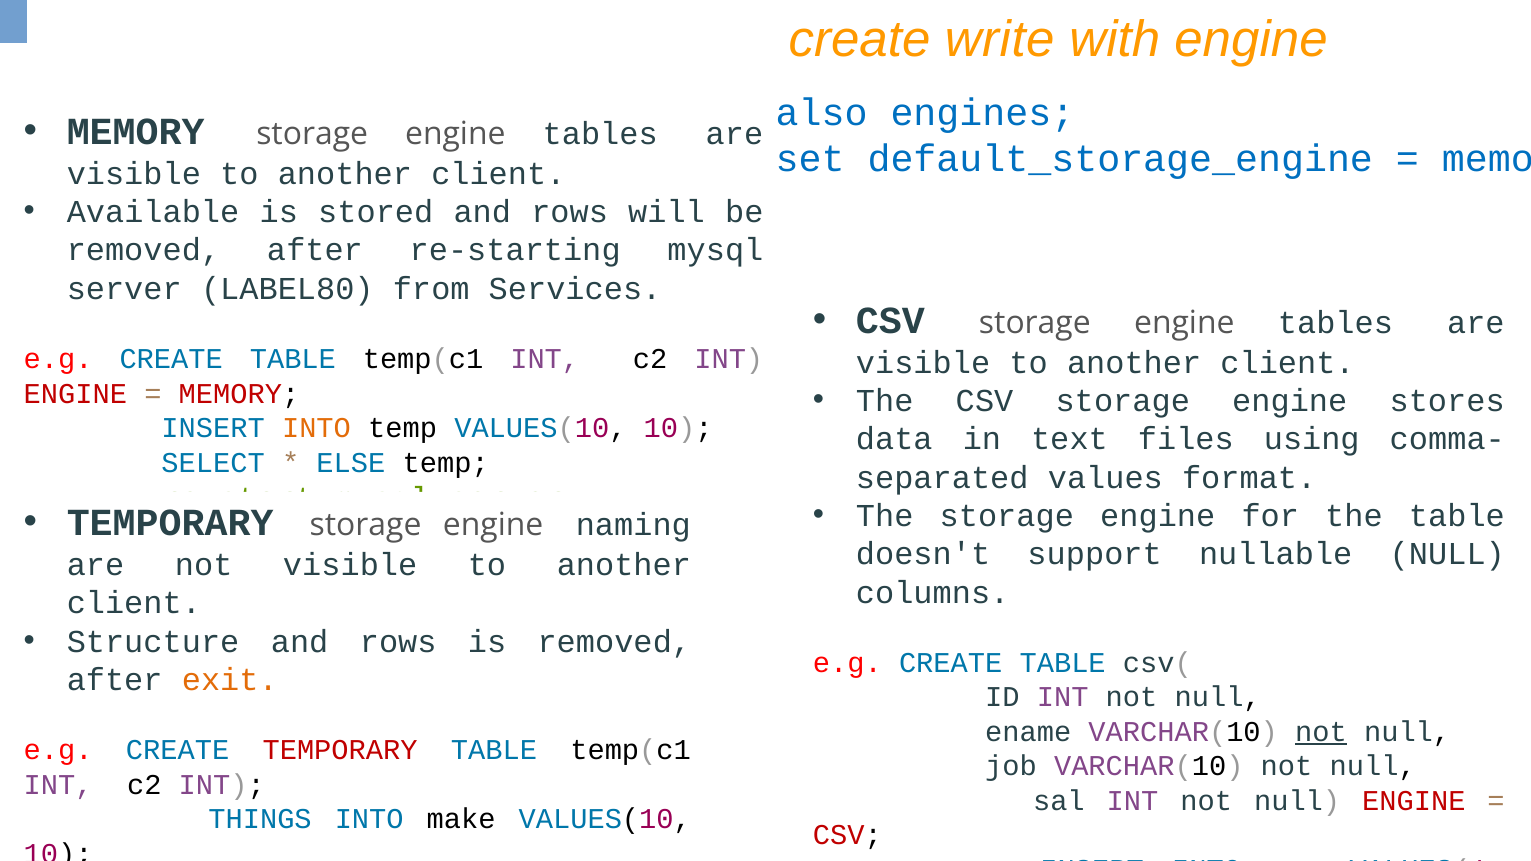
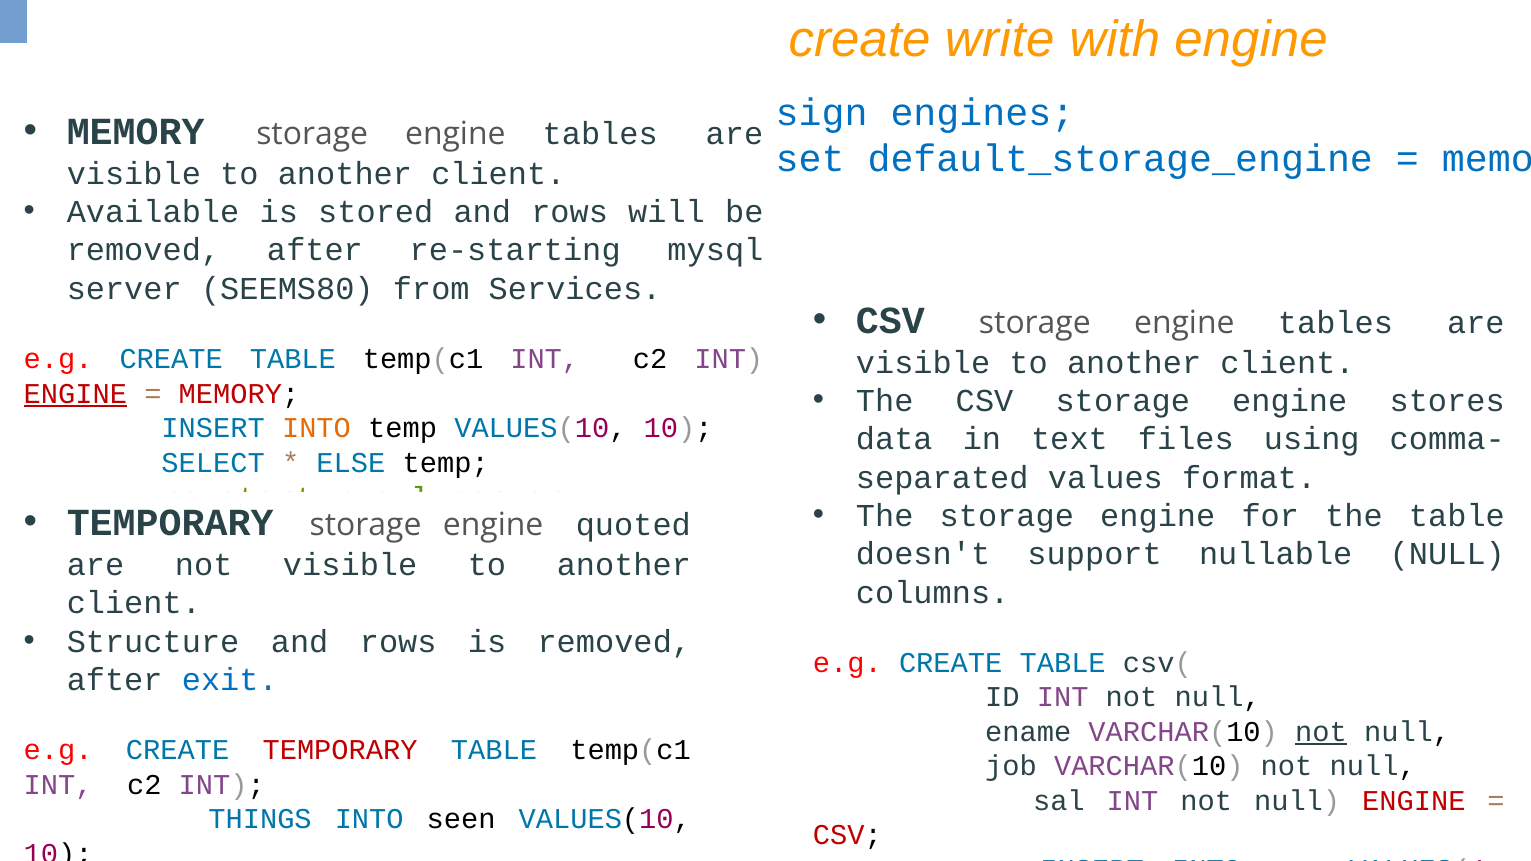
also: also -> sign (822, 113)
LABEL80: LABEL80 -> SEEMS80 (287, 289)
ENGINE underline: none -> present (75, 394)
naming: naming -> quoted (633, 525)
exit colour: orange -> blue (230, 680)
make: make -> seen (461, 819)
